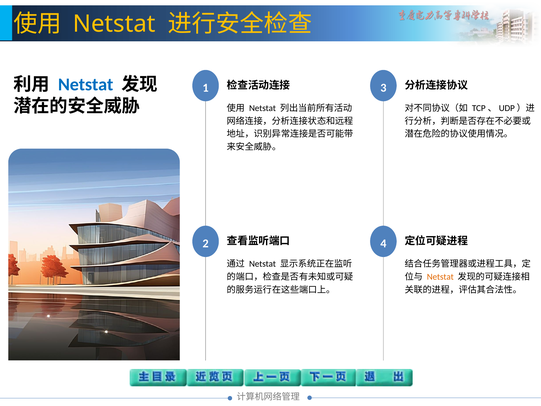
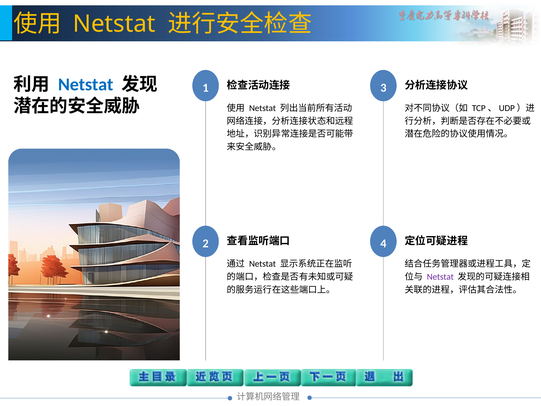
Netstat colour: orange -> purple (440, 277)
